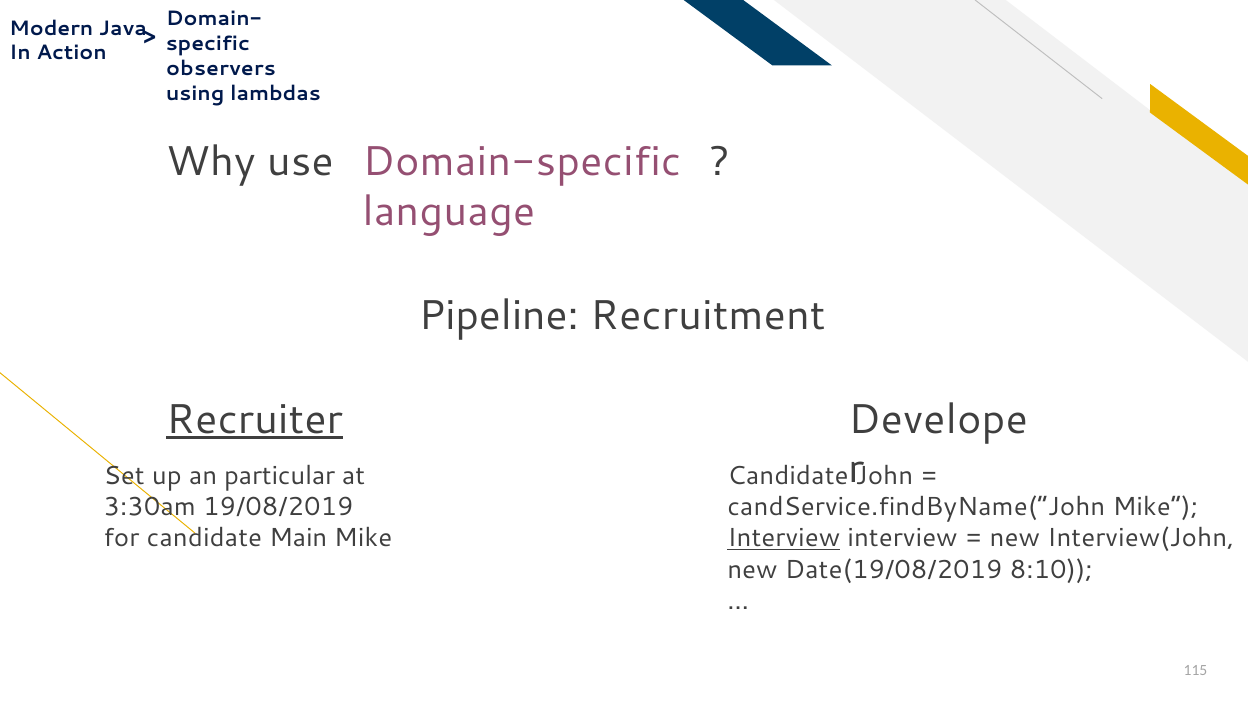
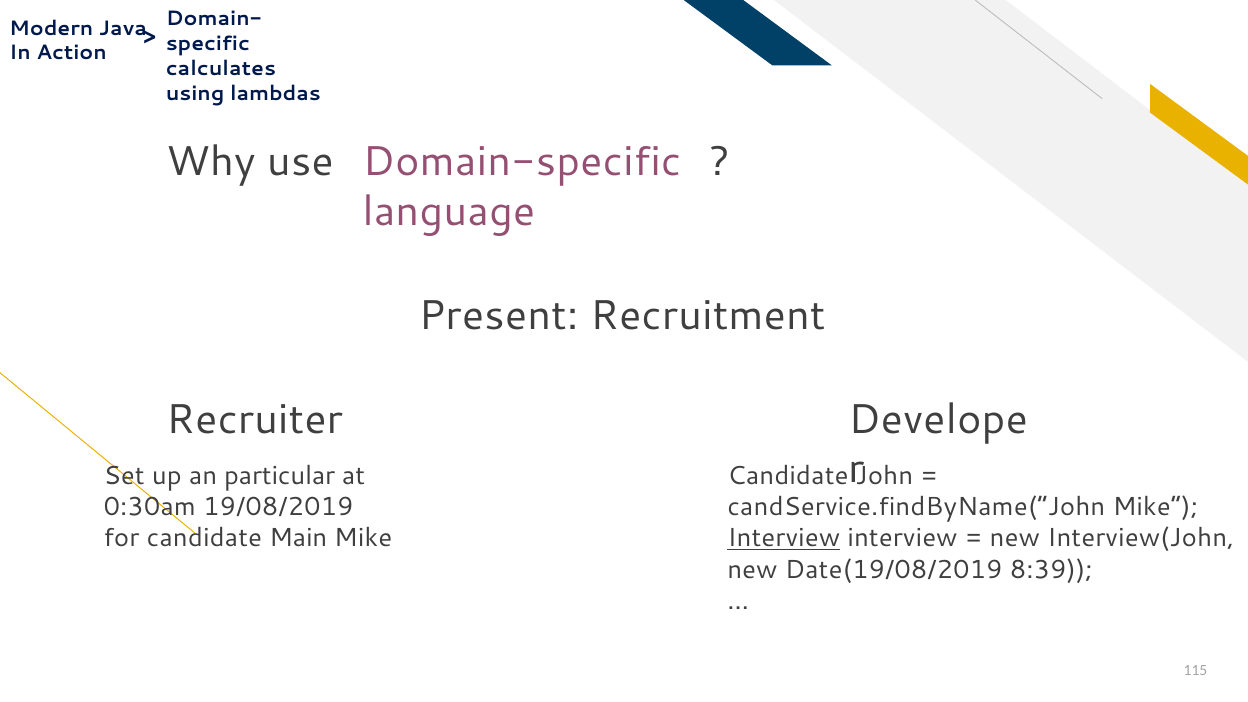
observers: observers -> calculates (221, 68)
Pipeline: Pipeline -> Present (498, 316)
Recruiter underline: present -> none (254, 419)
3:30am: 3:30am -> 0:30am (150, 507)
8:10: 8:10 -> 8:39 (1051, 570)
